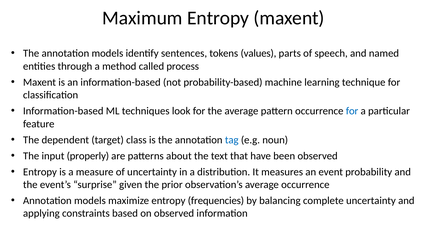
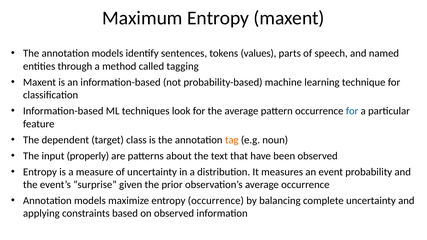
process: process -> tagging (183, 66)
tag colour: blue -> orange (232, 140)
entropy frequencies: frequencies -> occurrence (216, 201)
